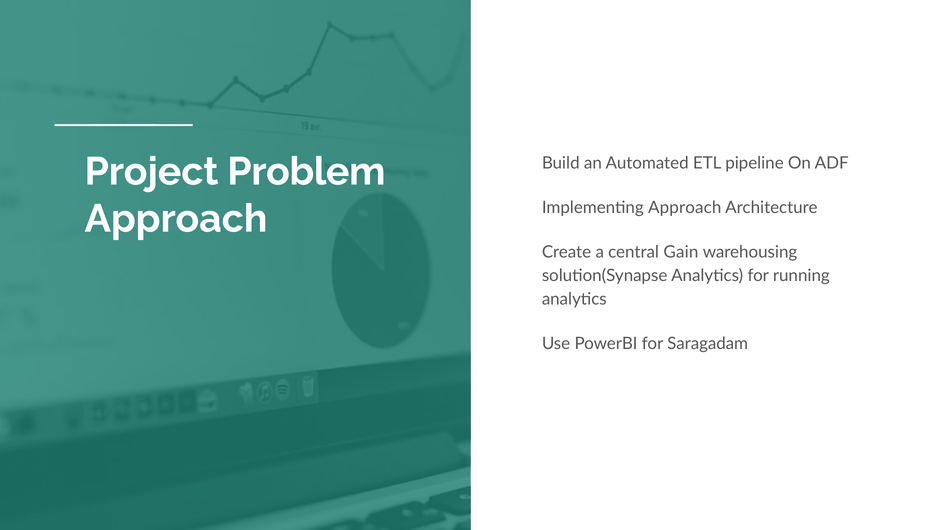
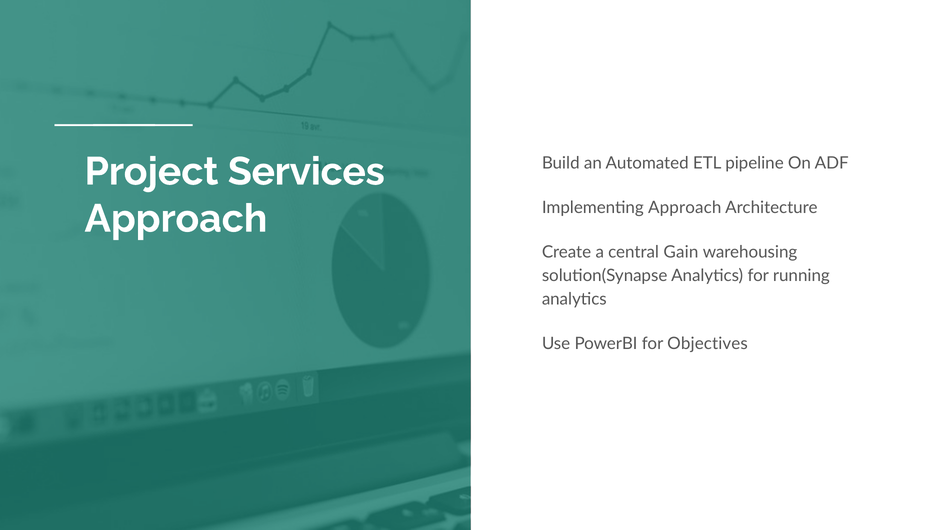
Problem: Problem -> Services (306, 171)
Saragadam: Saragadam -> Objectives (708, 343)
